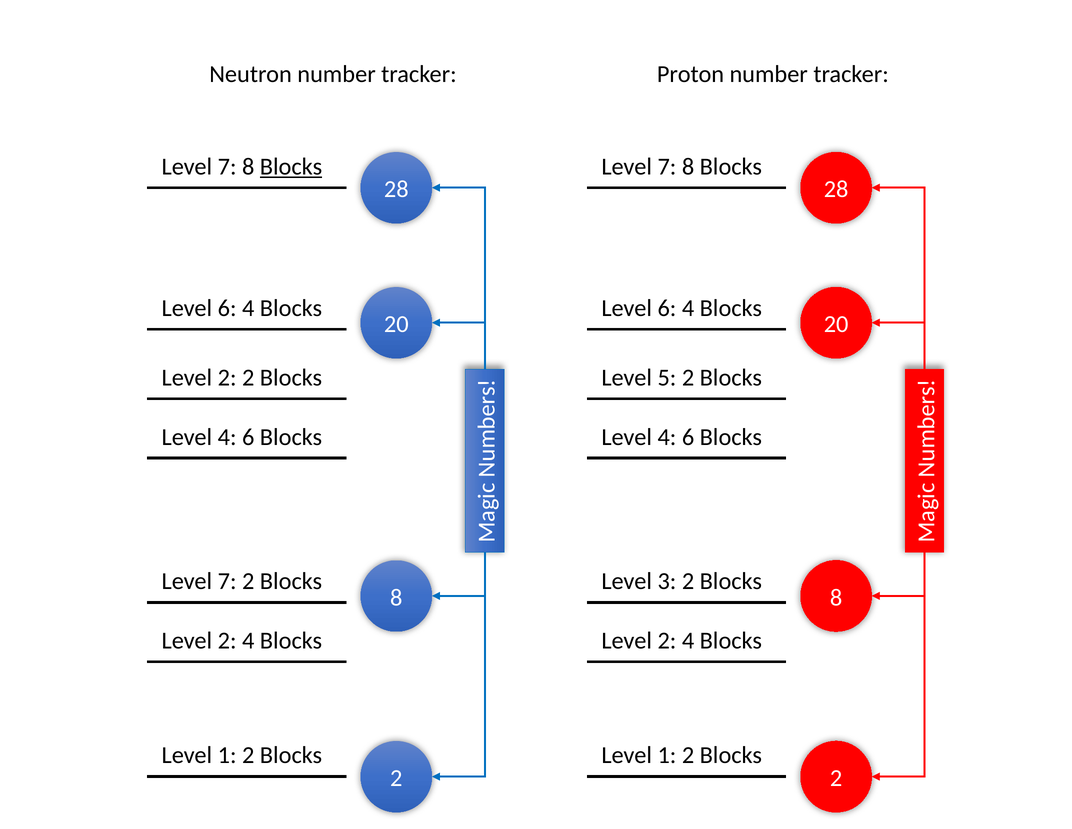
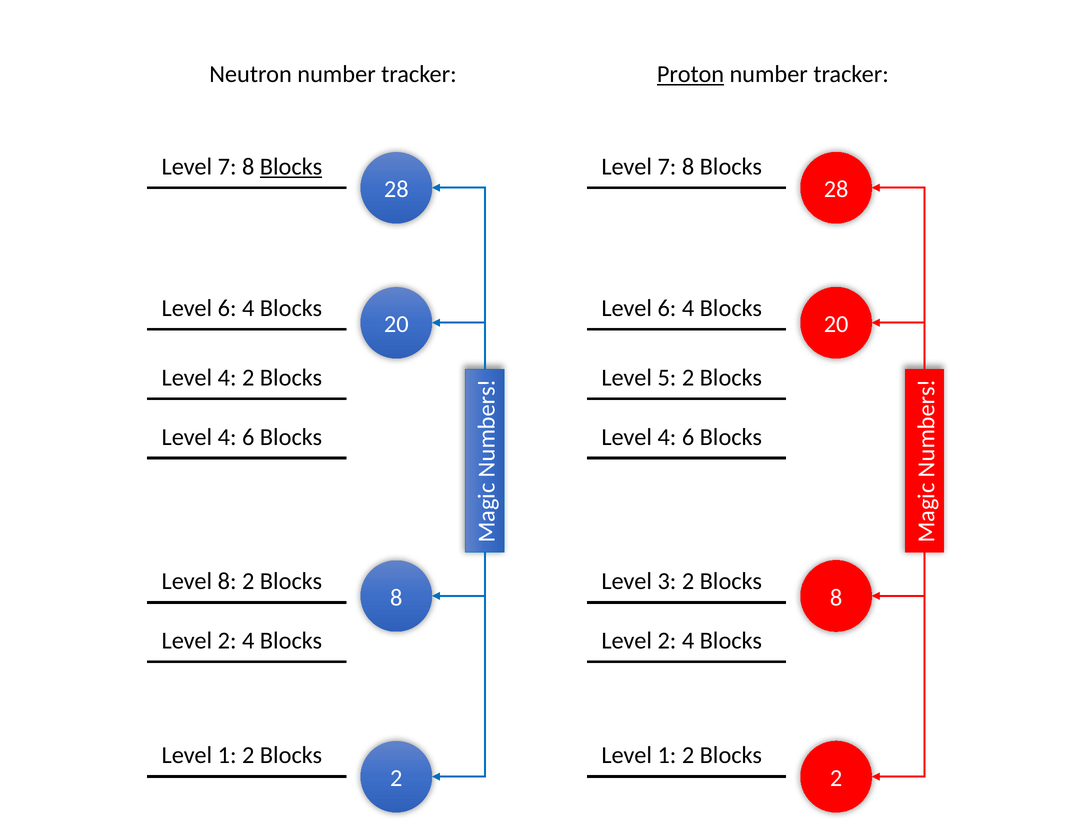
Proton underline: none -> present (691, 74)
2: 2 -> 4 (227, 377)
7: 7 -> 8 (227, 581)
